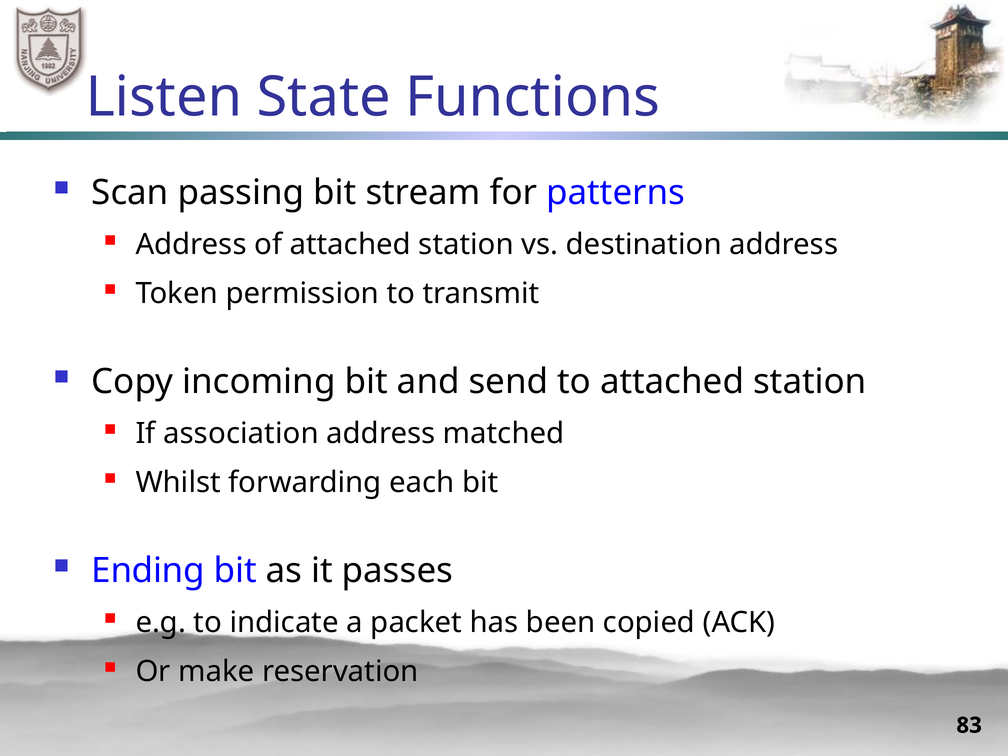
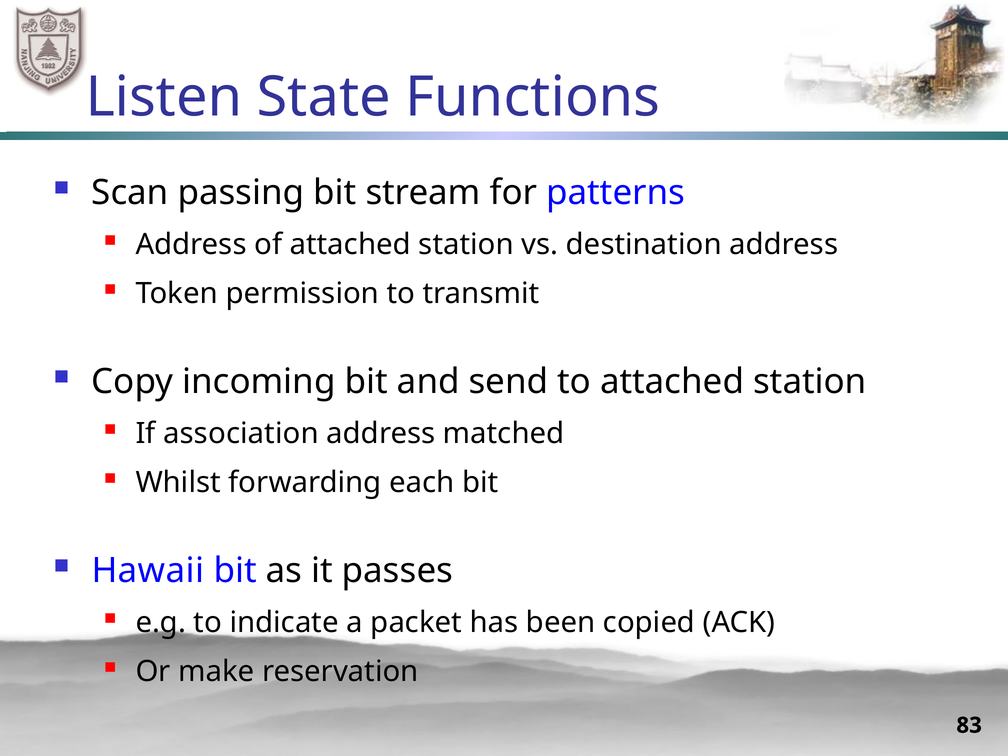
Ending: Ending -> Hawaii (148, 571)
